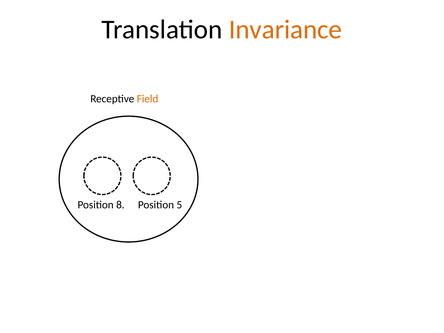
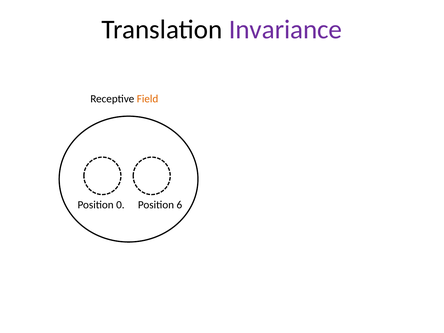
Invariance colour: orange -> purple (285, 30)
8: 8 -> 0 (120, 205)
5: 5 -> 6 (179, 205)
